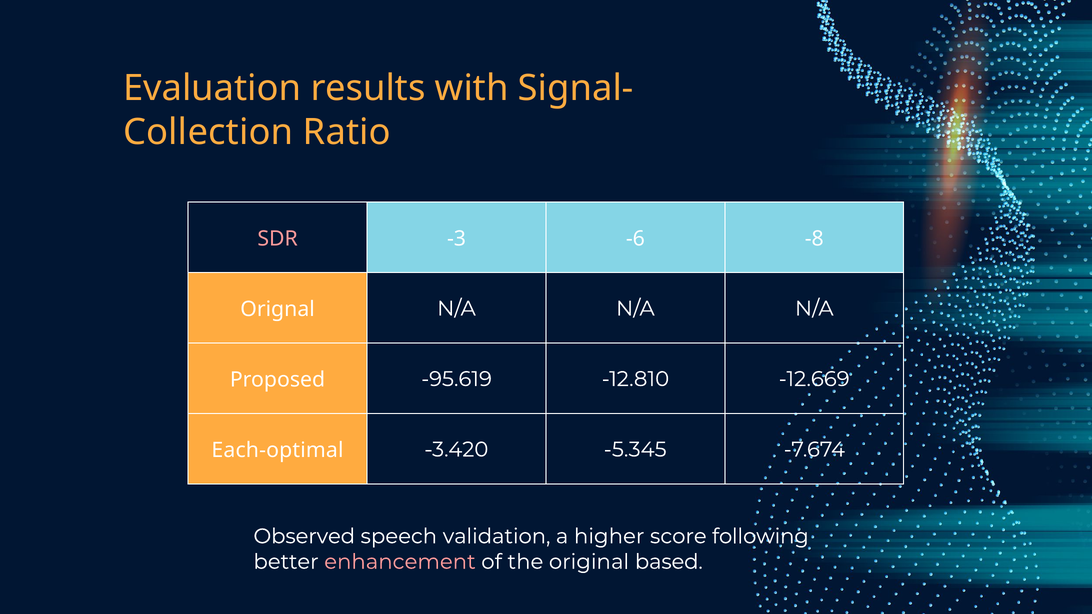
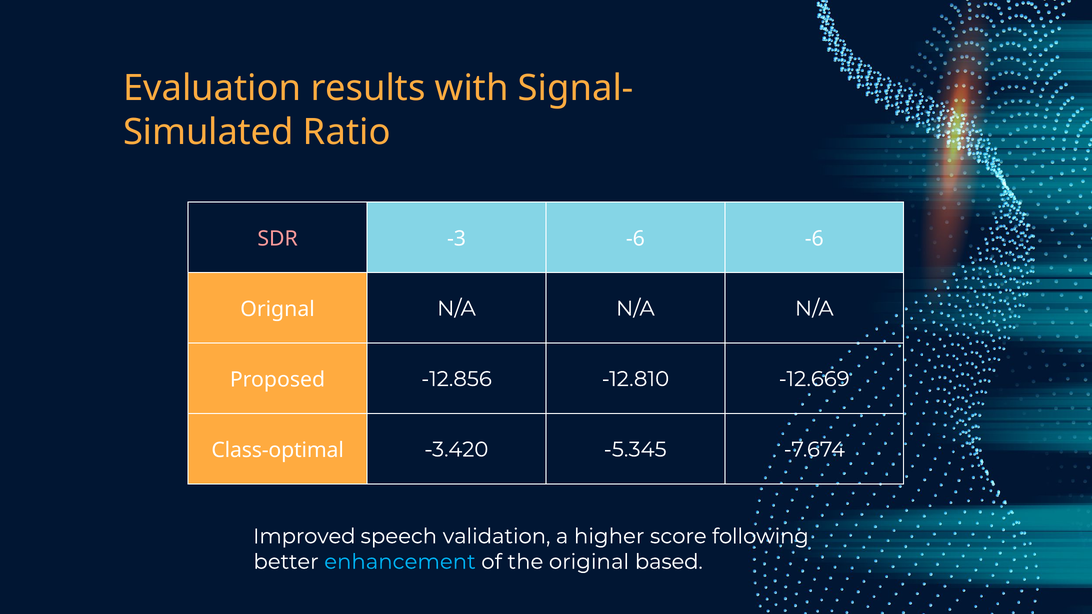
Collection: Collection -> Simulated (208, 132)
-6 -8: -8 -> -6 (814, 239)
-95.619: -95.619 -> -12.856 (456, 379)
Each-optimal: Each-optimal -> Class-optimal (278, 450)
Observed: Observed -> Improved (304, 537)
enhancement colour: pink -> light blue (400, 562)
